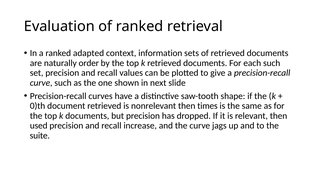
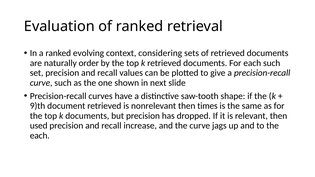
adapted: adapted -> evolving (89, 53)
information: information -> considering (160, 53)
0)th: 0)th -> 9)th (38, 106)
suite: suite -> each (40, 136)
